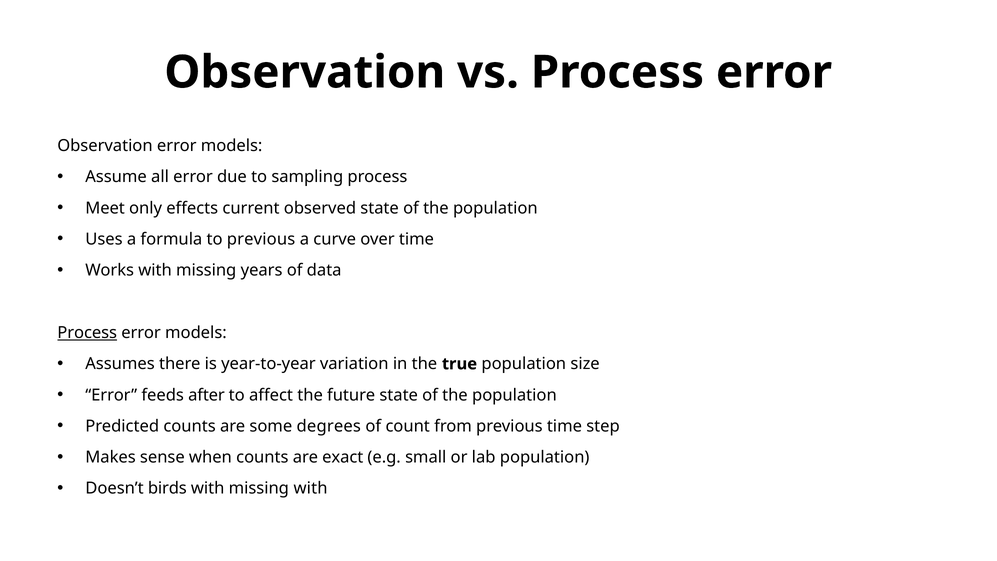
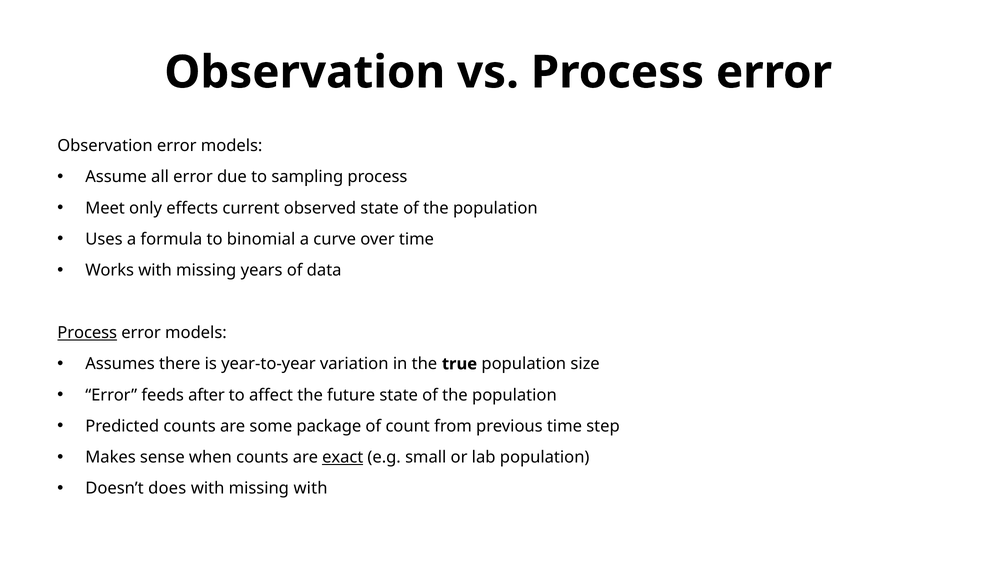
to previous: previous -> binomial (261, 239)
degrees: degrees -> package (329, 426)
exact underline: none -> present (343, 457)
birds: birds -> does (167, 488)
